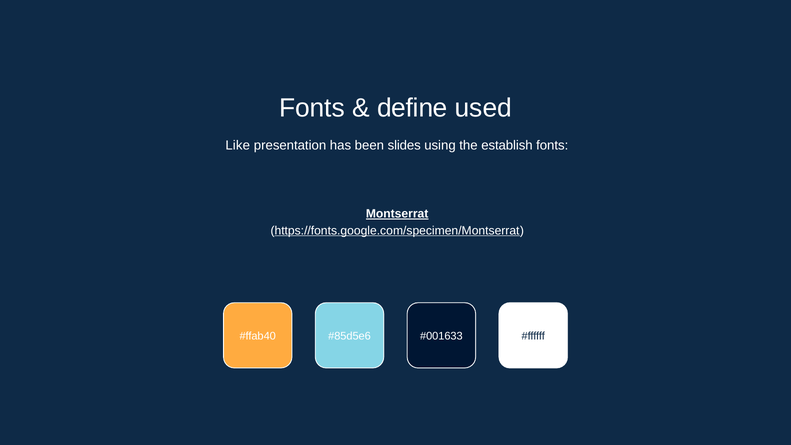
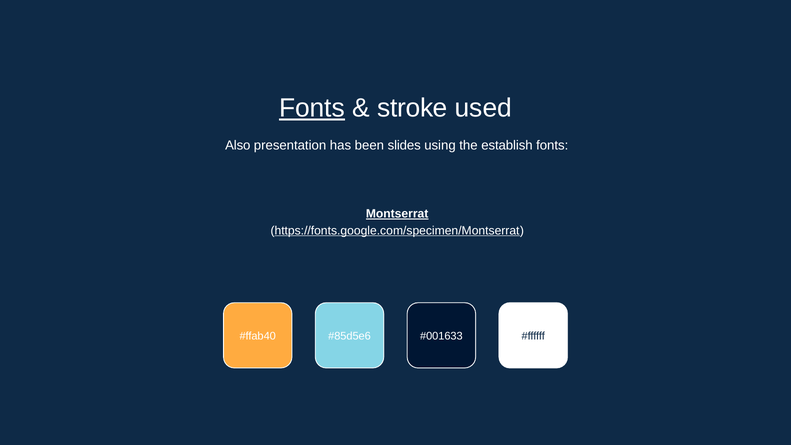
Fonts underline: none -> present (312, 108)
define: define -> stroke (412, 108)
Like: Like -> Also (238, 145)
